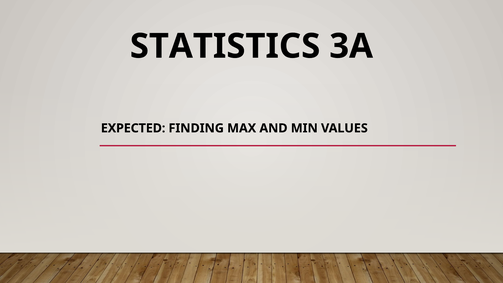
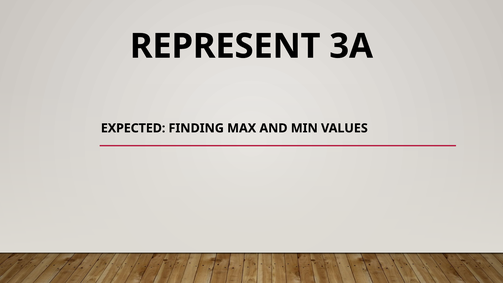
STATISTICS: STATISTICS -> REPRESENT (225, 46)
